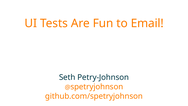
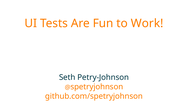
Email: Email -> Work (147, 23)
